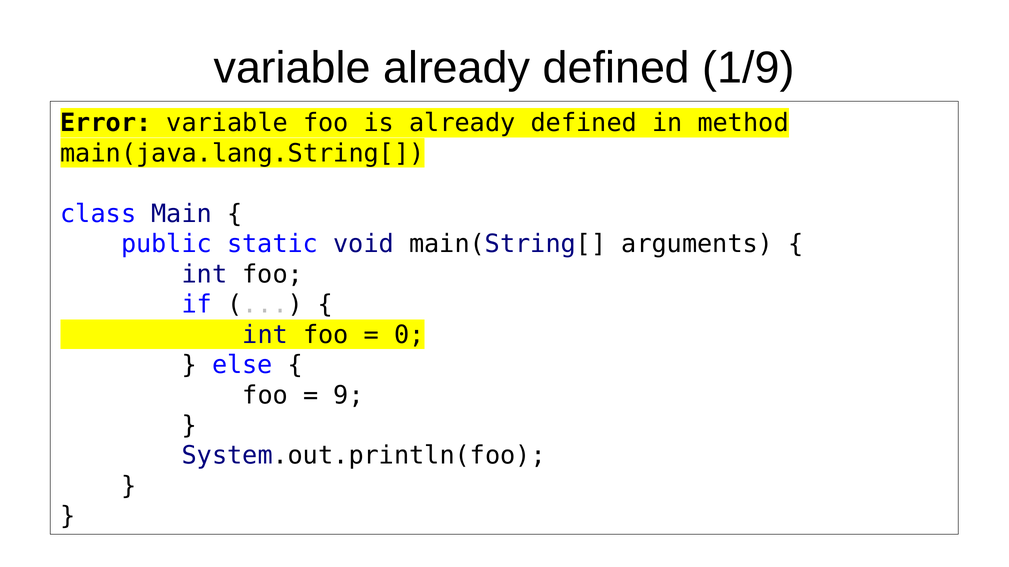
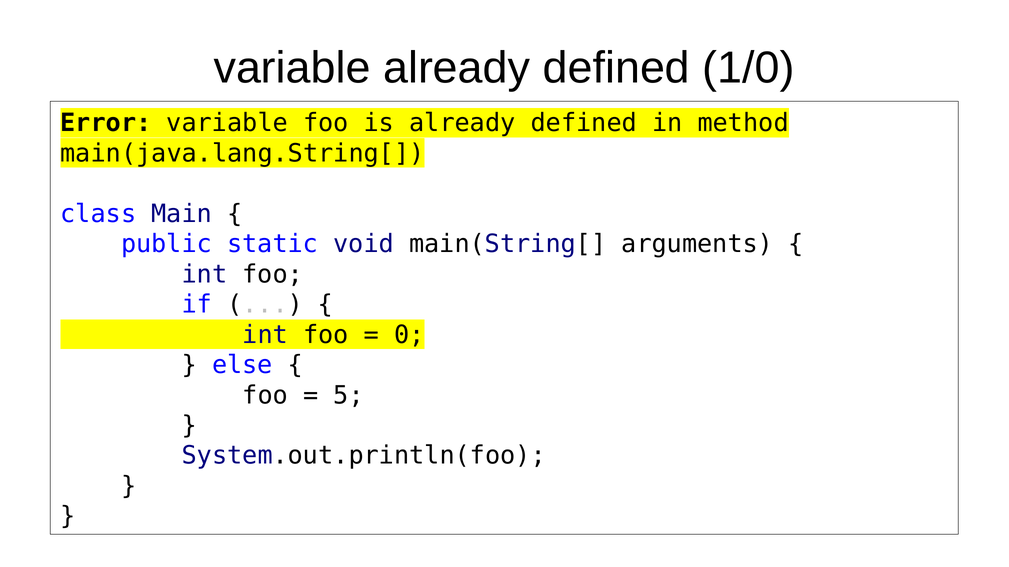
1/9: 1/9 -> 1/0 (748, 68)
9: 9 -> 5 (349, 396)
